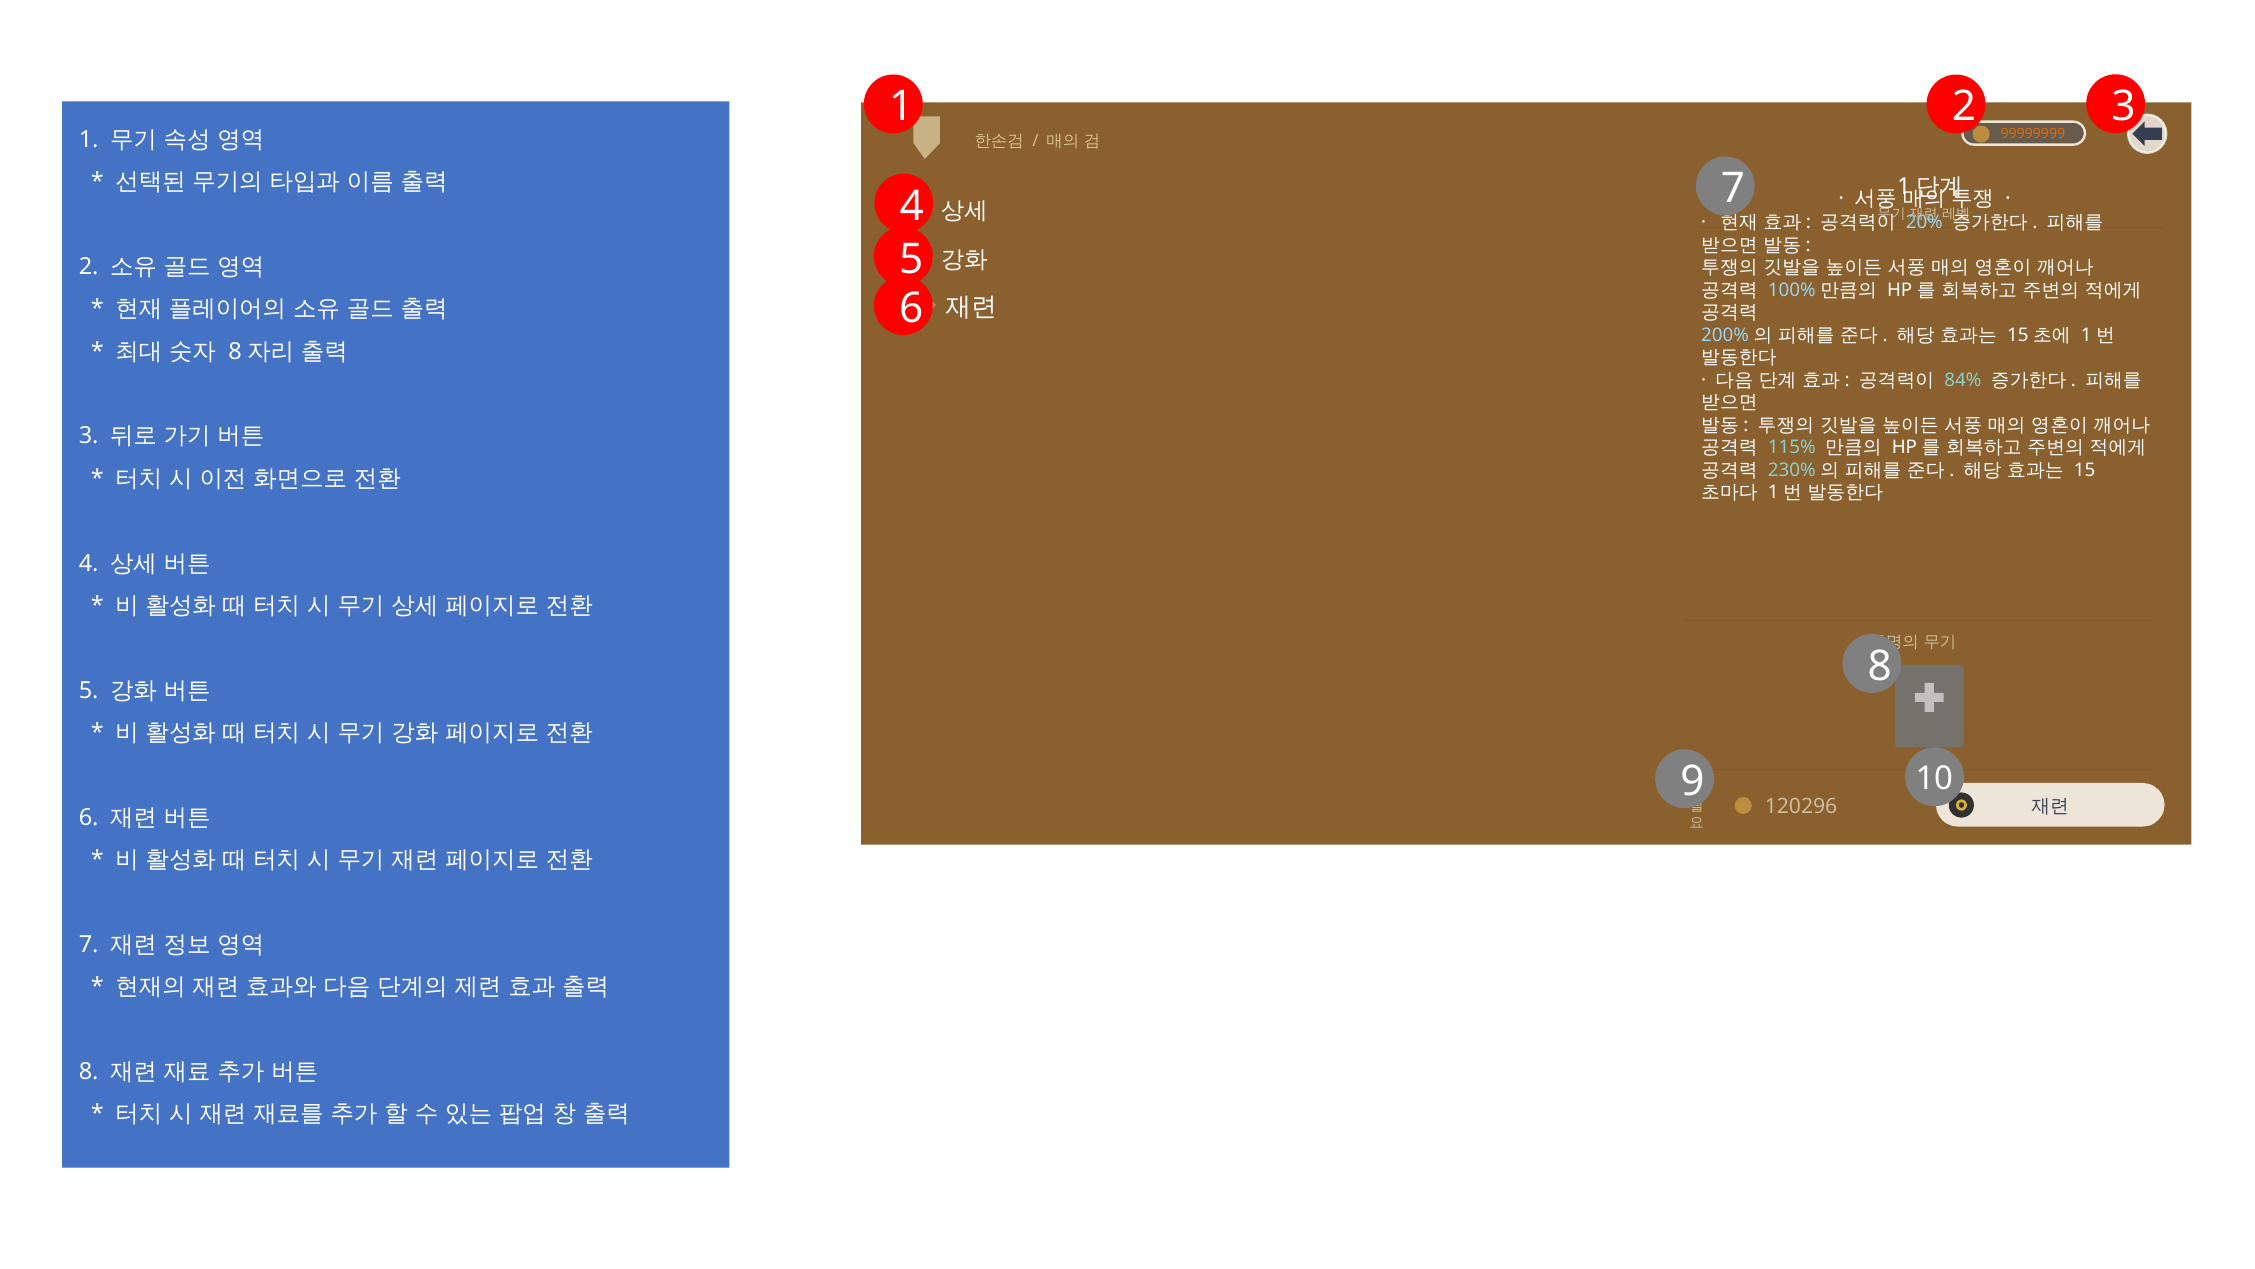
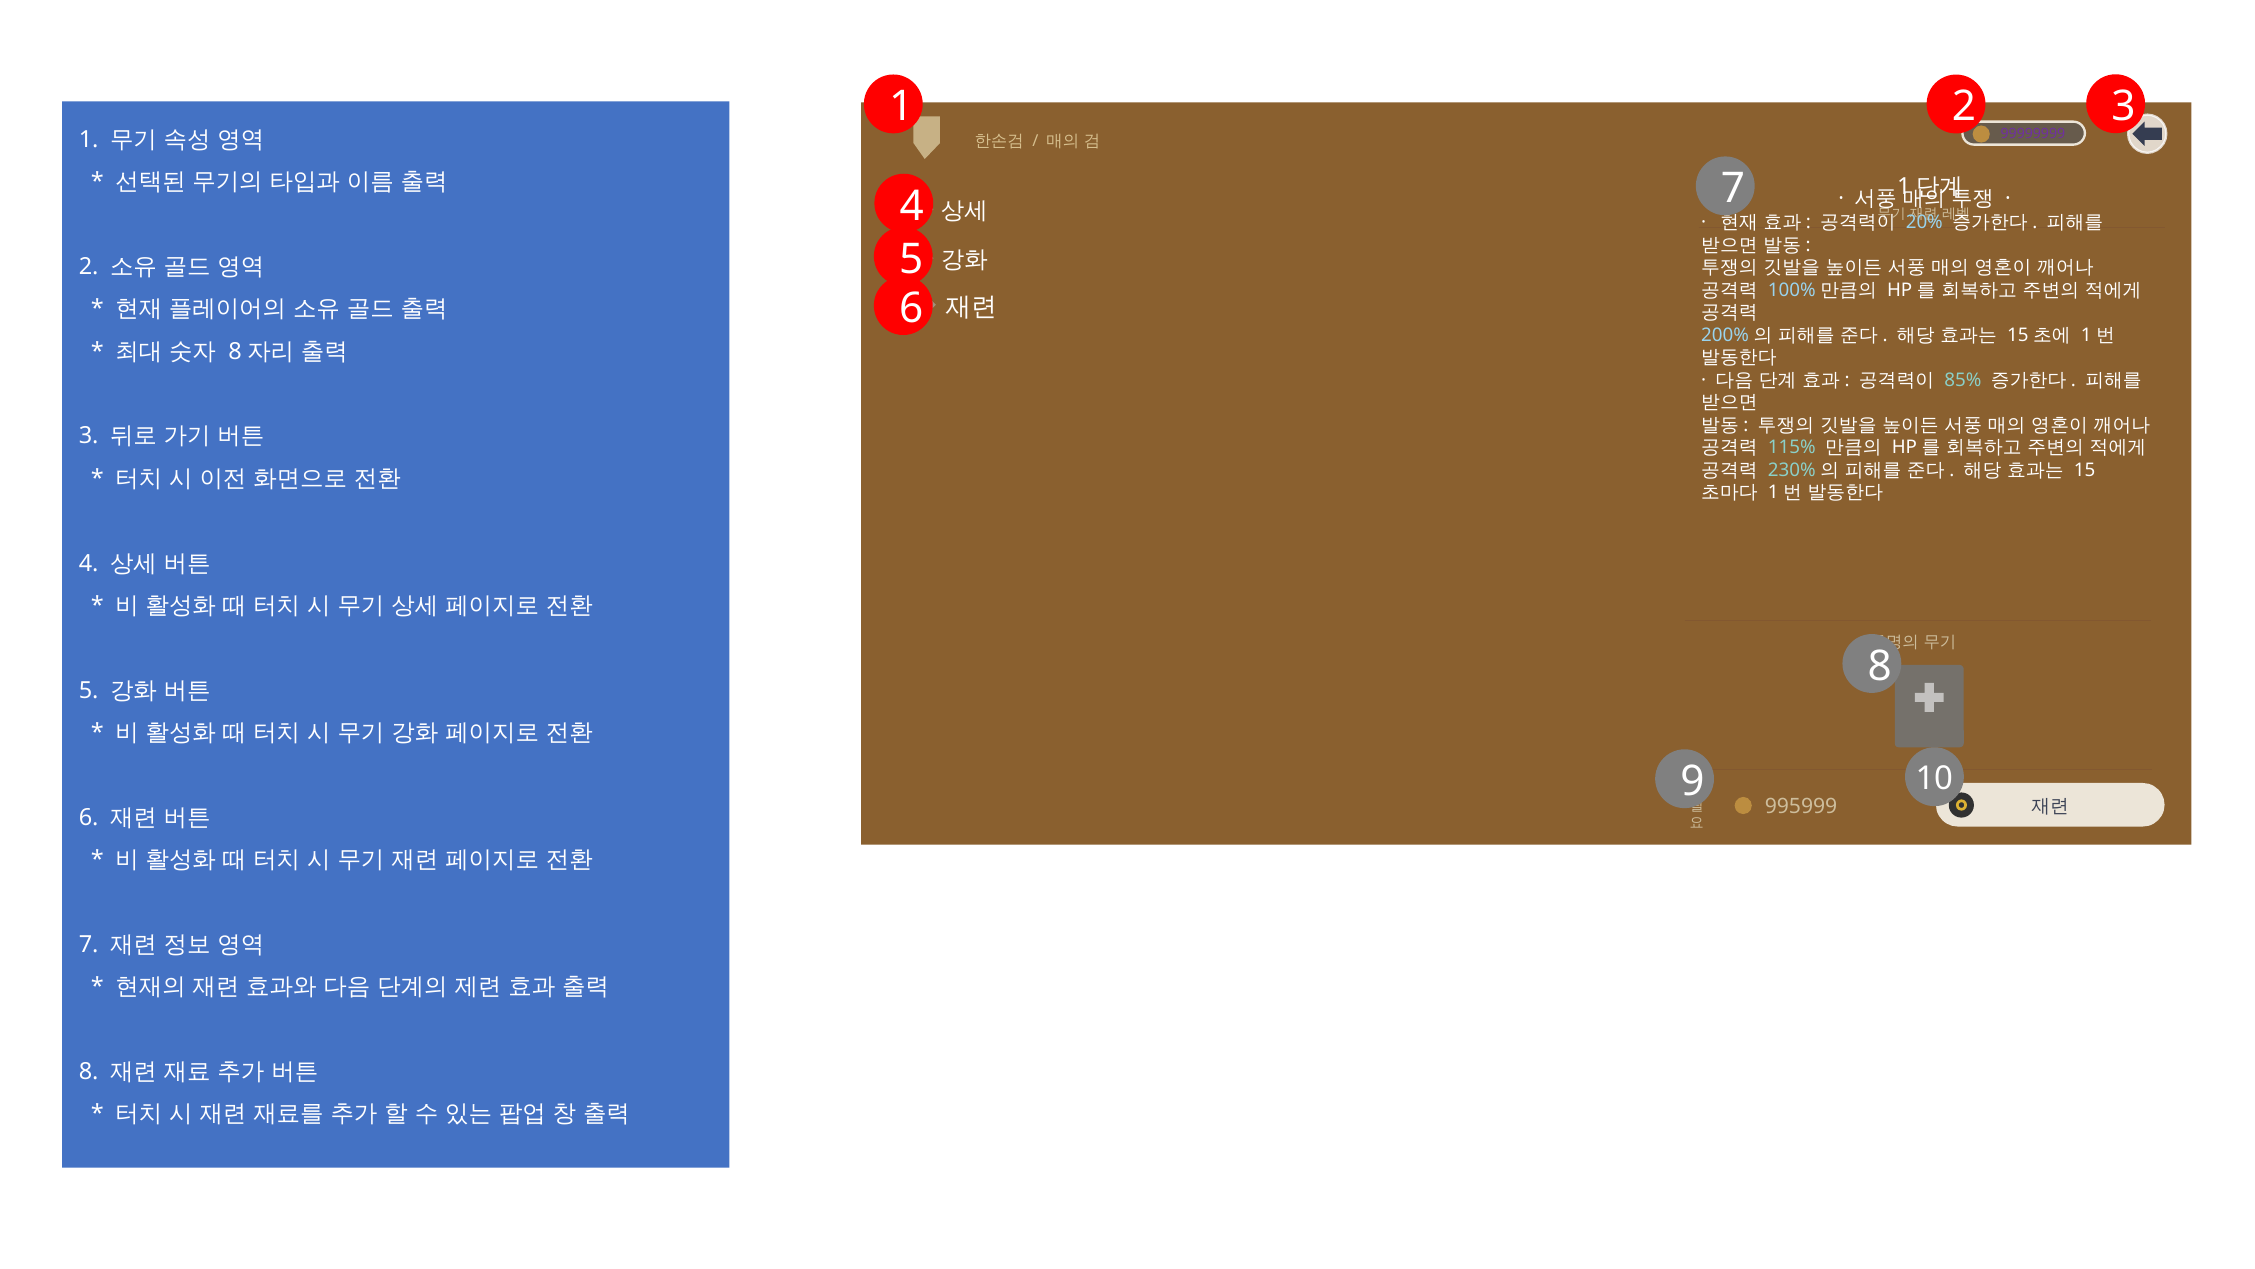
99999999 colour: orange -> purple (2033, 134)
84%: 84% -> 85% (1963, 380)
120296: 120296 -> 995999 (1801, 806)
